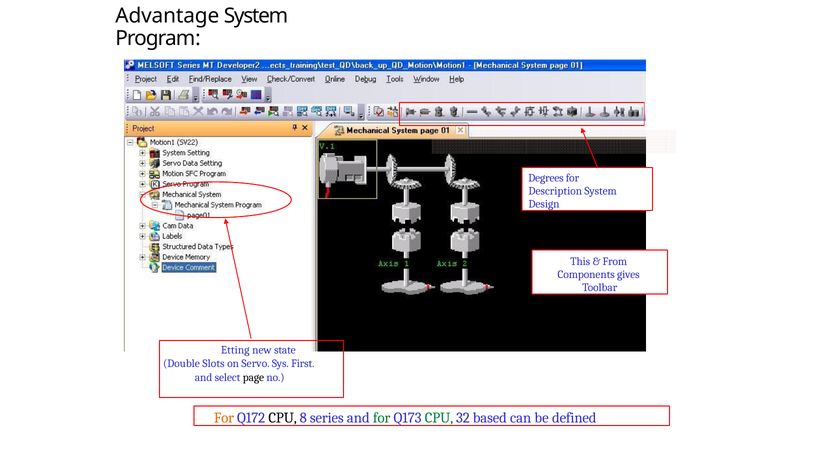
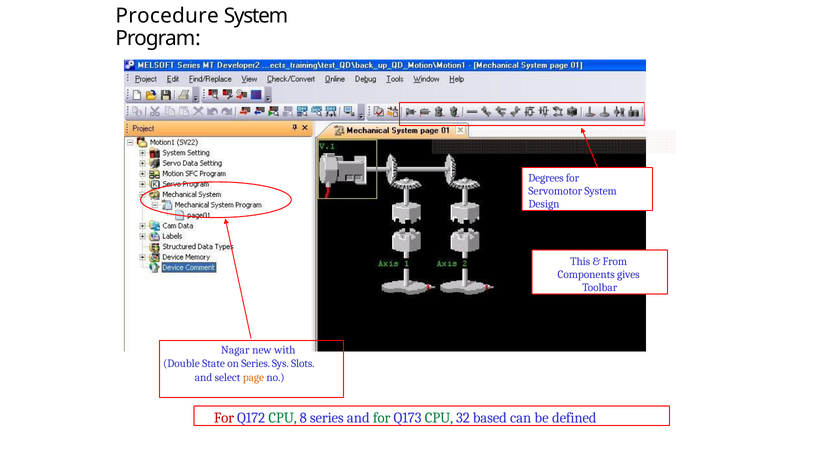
Advantage: Advantage -> Procedure (167, 16)
Description: Description -> Servomotor (555, 191)
Etting: Etting -> Nagar (235, 350)
state: state -> with (285, 350)
Slots: Slots -> State (214, 363)
on Servo: Servo -> Series (256, 363)
First: First -> Slots (303, 363)
page colour: black -> orange (253, 377)
For colour: orange -> red (224, 417)
CPU colour: black -> green (283, 417)
